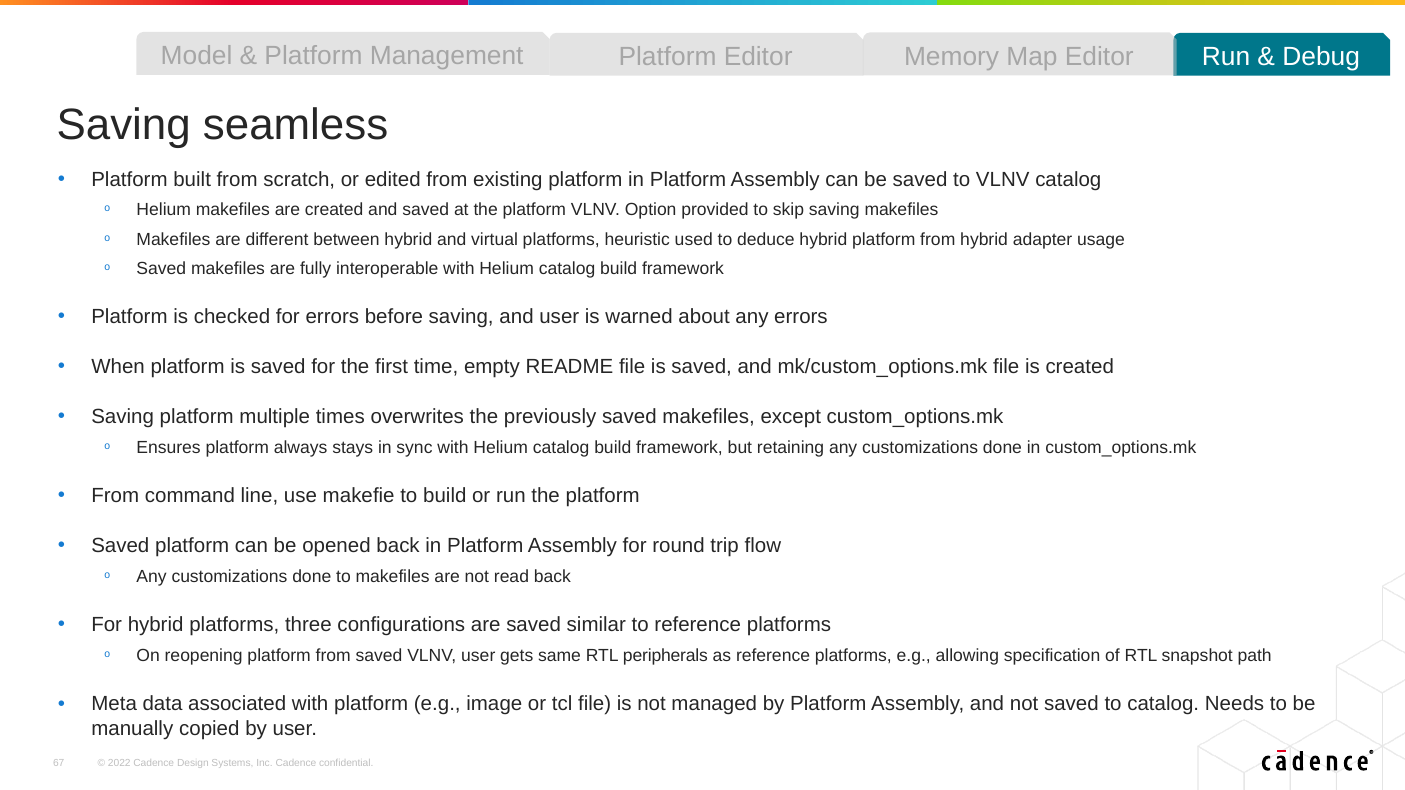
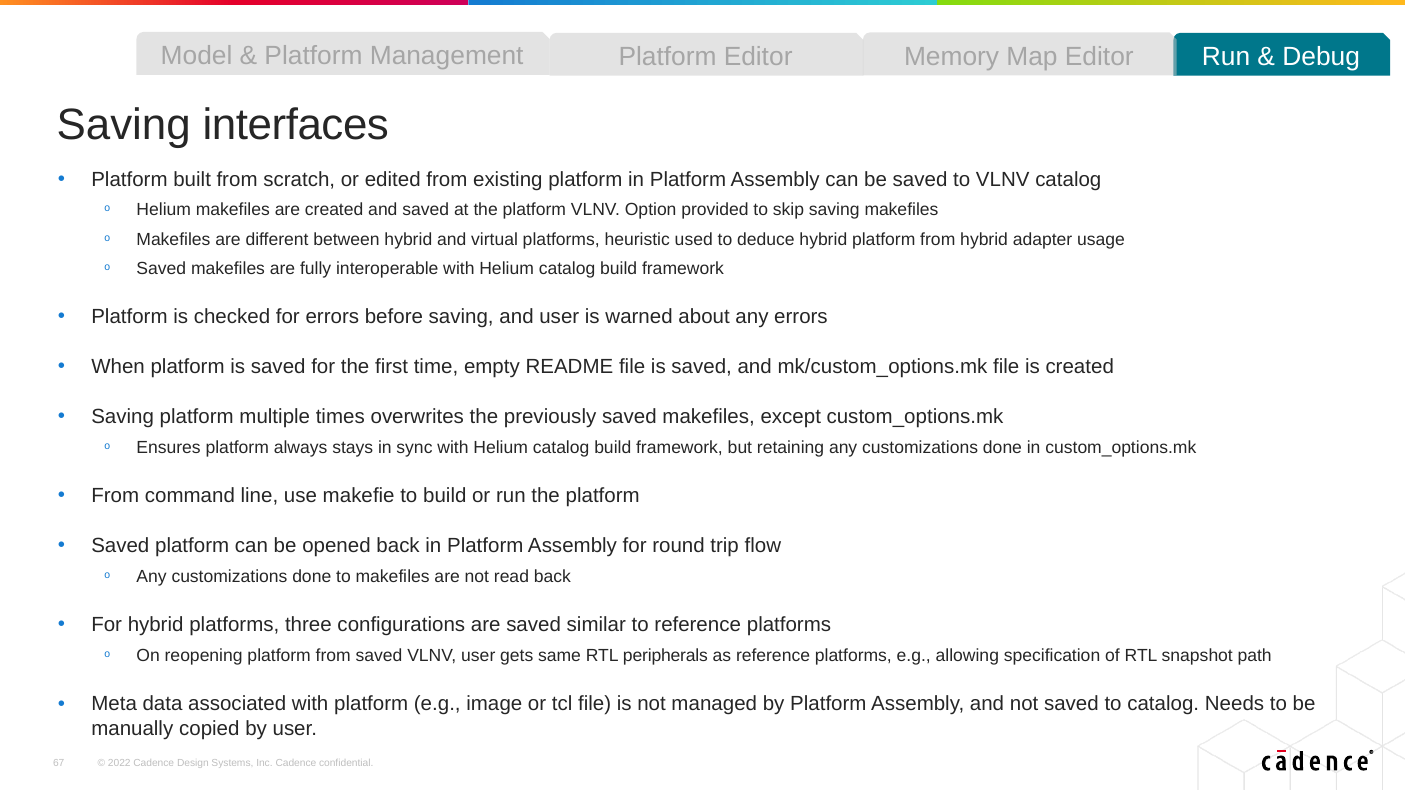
seamless: seamless -> interfaces (296, 125)
